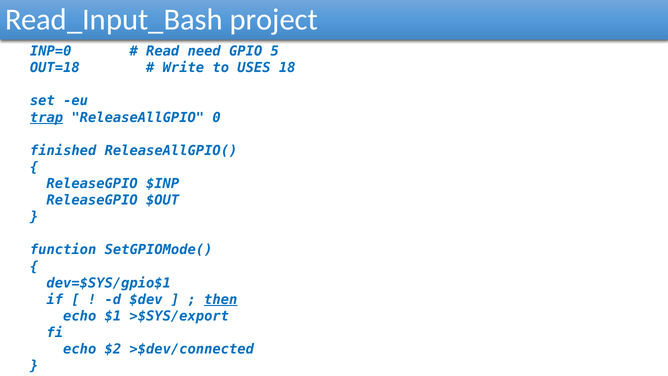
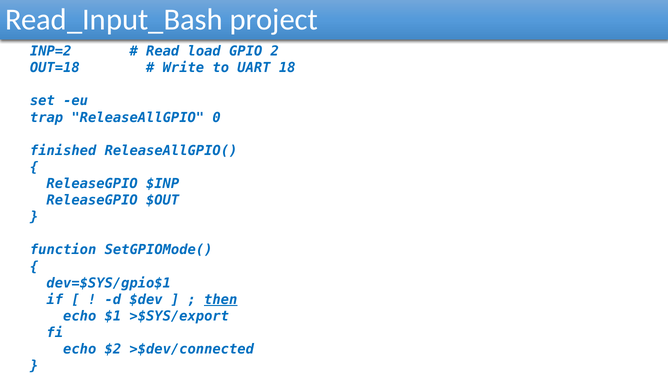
INP=0: INP=0 -> INP=2 (51, 51)
need: need -> load (204, 51)
5: 5 -> 2 (275, 51)
USES: USES -> UART (254, 68)
trap underline: present -> none (47, 117)
